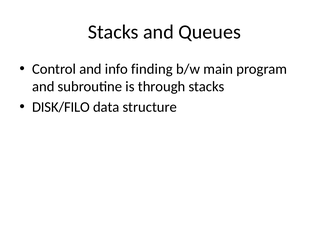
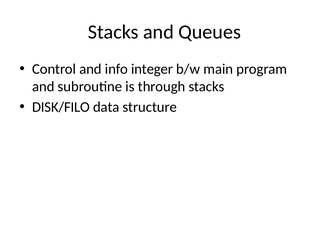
finding: finding -> integer (152, 69)
